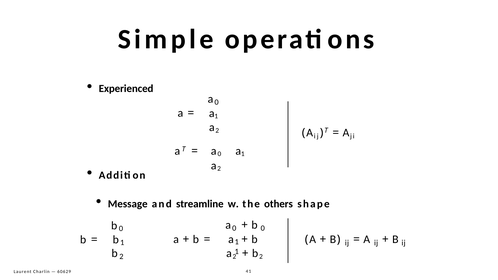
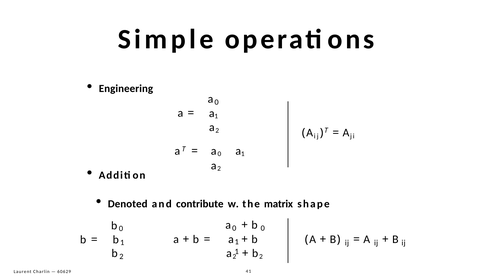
Experienced: Experienced -> Engineering (126, 89)
Message: Message -> Denoted (128, 204)
streamline: streamline -> contribute (200, 204)
others: others -> matrix (279, 204)
